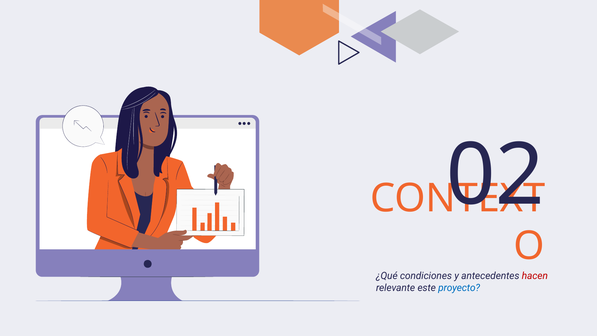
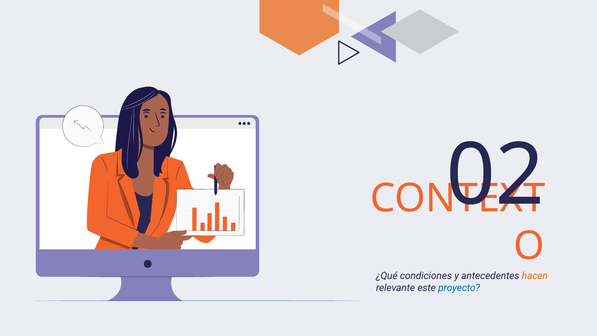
hacen colour: red -> orange (535, 276)
